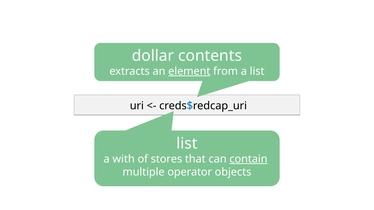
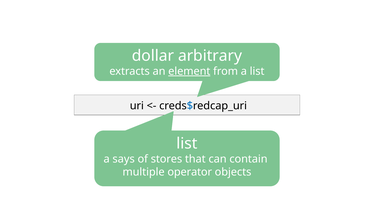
contents: contents -> arbitrary (210, 56)
with: with -> says (124, 159)
contain underline: present -> none (248, 159)
